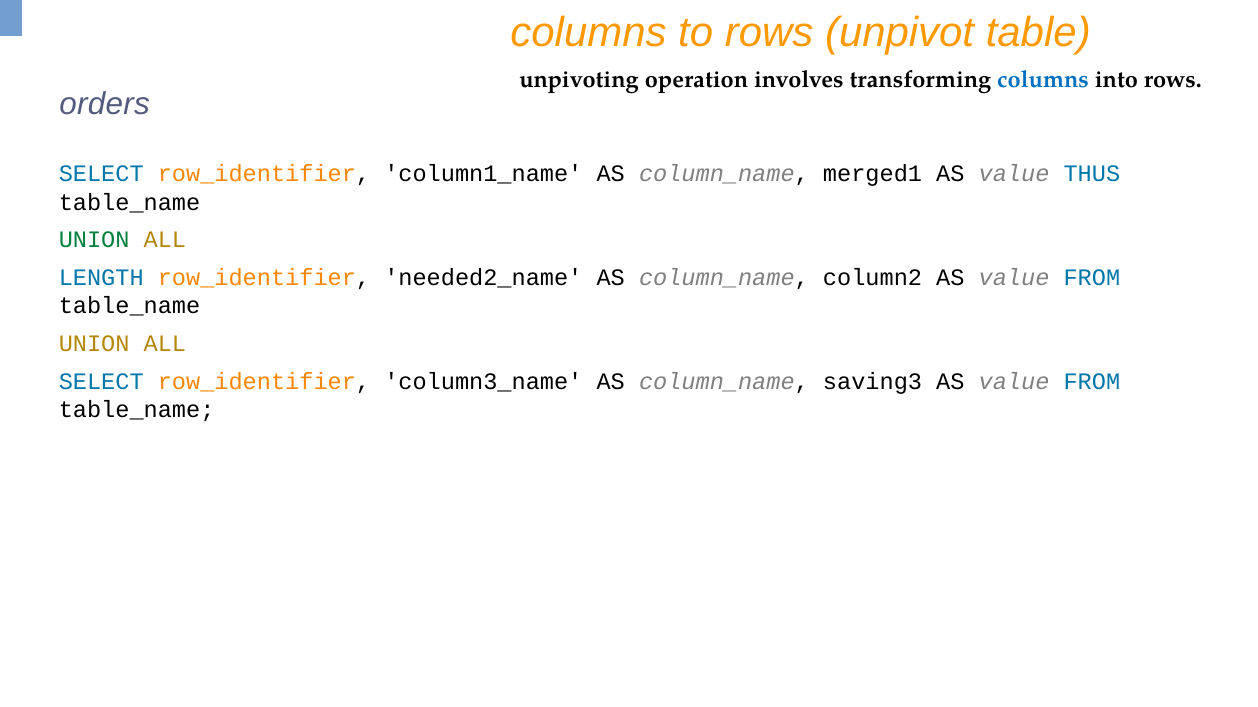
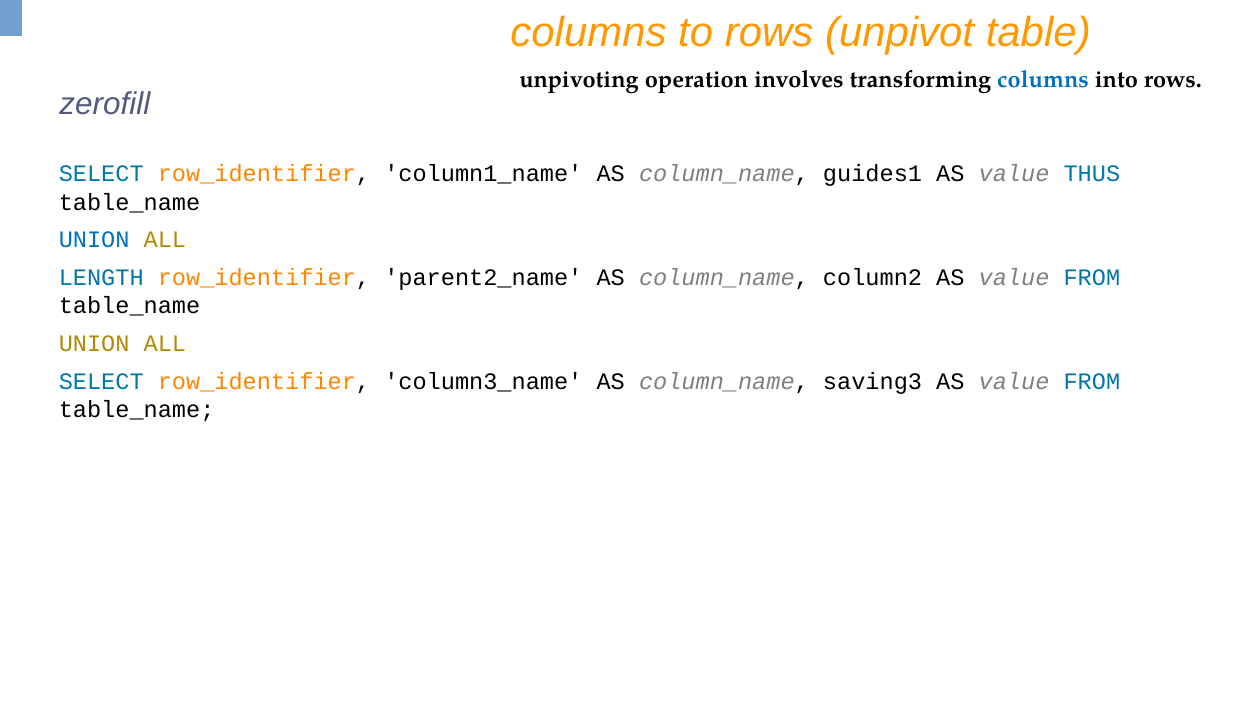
orders: orders -> zerofill (105, 105)
merged1: merged1 -> guides1 (873, 174)
UNION colour: green -> blue (94, 240)
needed2_name: needed2_name -> parent2_name (483, 278)
